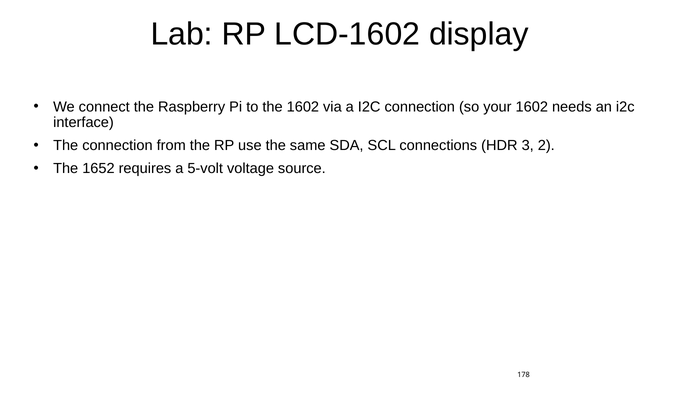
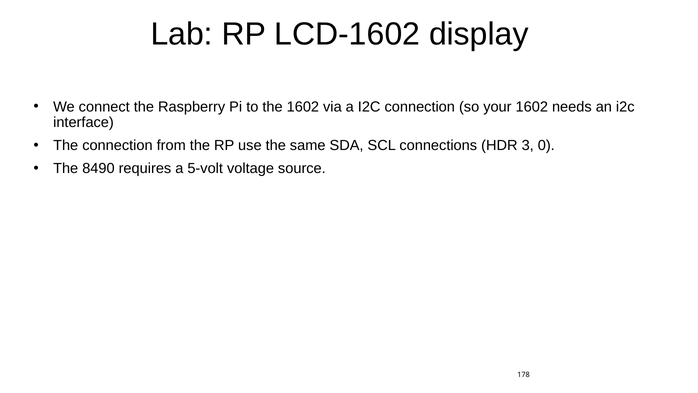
2: 2 -> 0 (546, 145)
1652: 1652 -> 8490 (98, 168)
